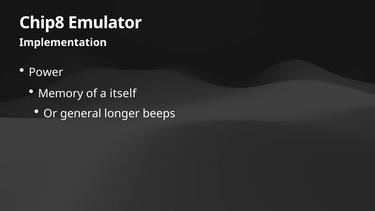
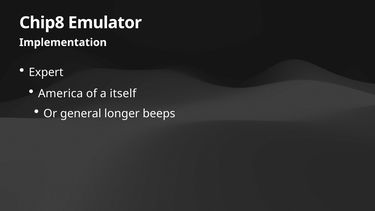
Power: Power -> Expert (46, 72)
Memory: Memory -> America (61, 94)
